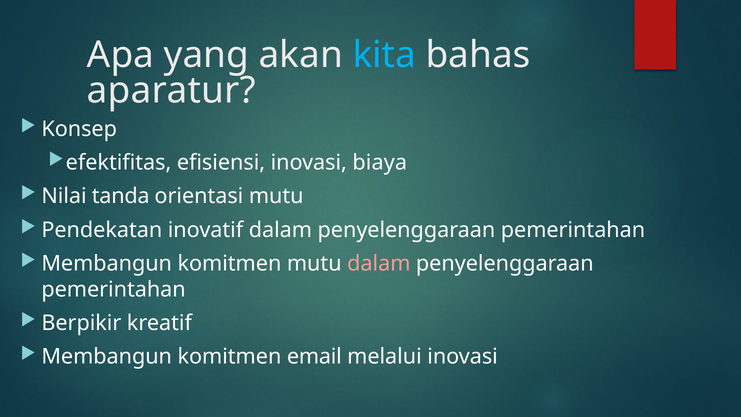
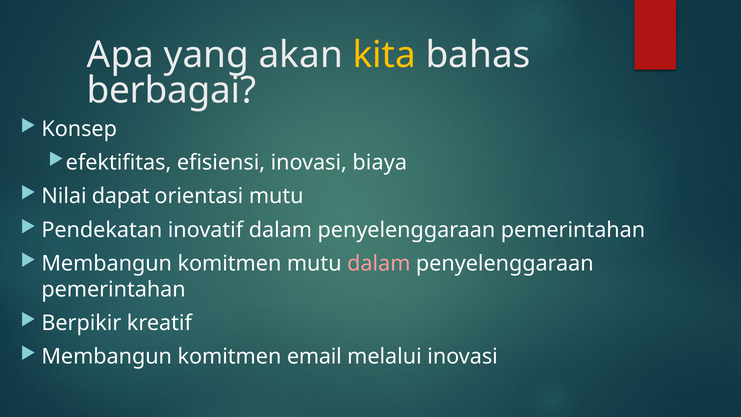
kita colour: light blue -> yellow (384, 55)
aparatur: aparatur -> berbagai (172, 91)
tanda: tanda -> dapat (121, 196)
